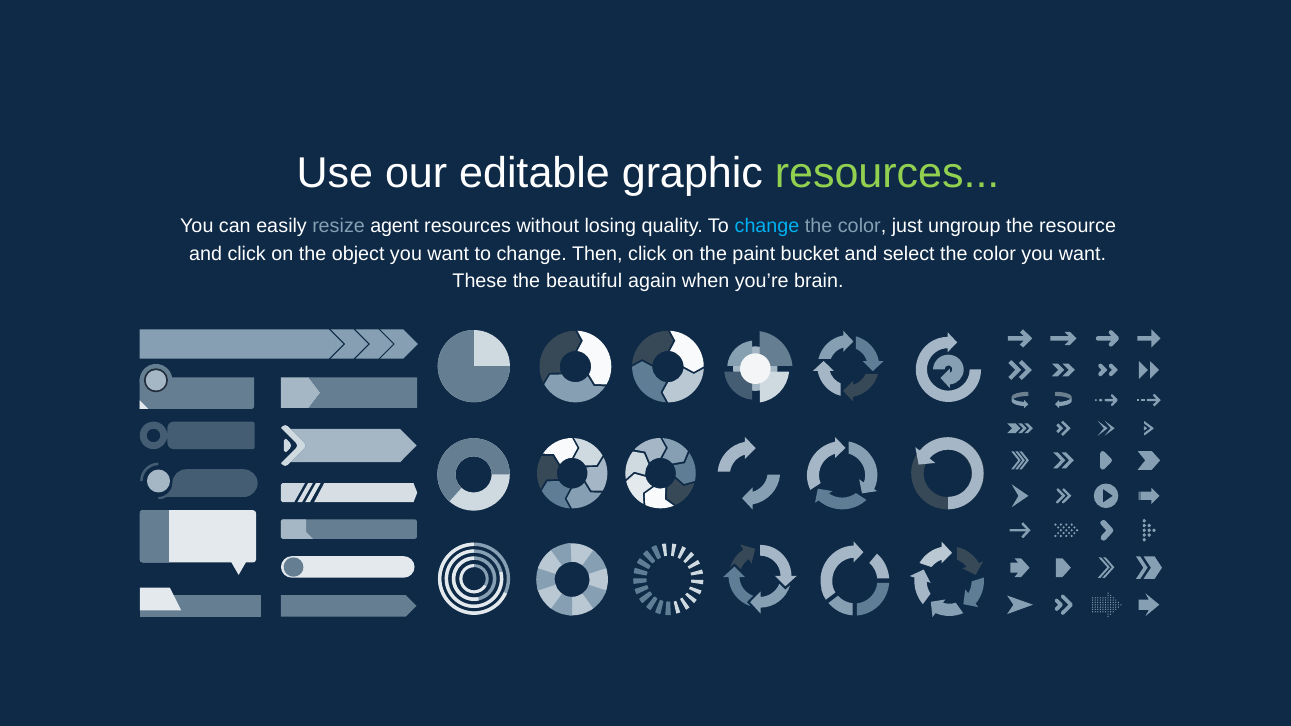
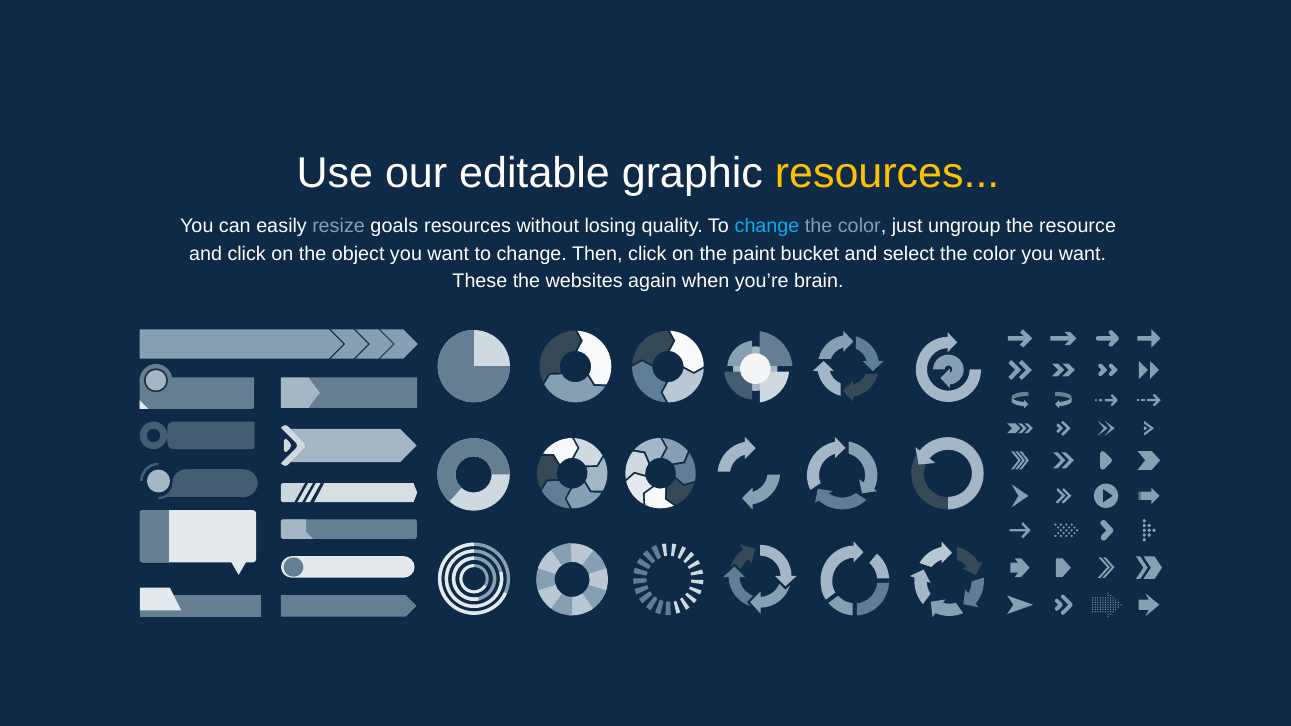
resources colour: light green -> yellow (887, 174)
agent: agent -> goals (394, 227)
beautiful: beautiful -> websites (584, 281)
